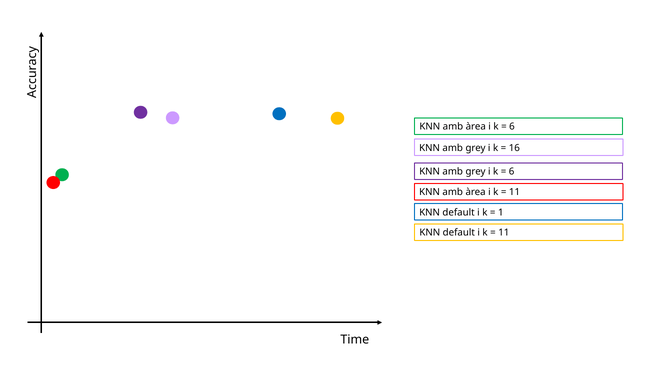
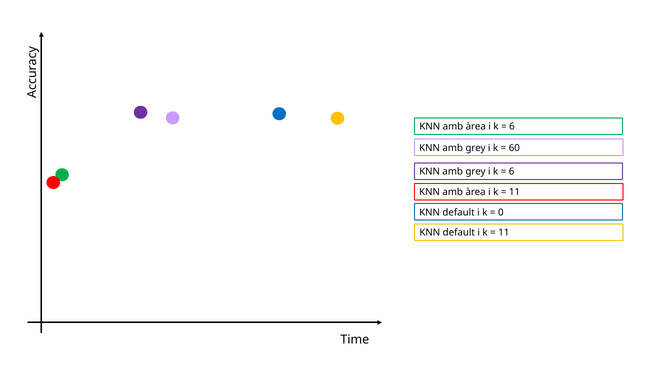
16: 16 -> 60 (514, 148)
1: 1 -> 0 (501, 213)
